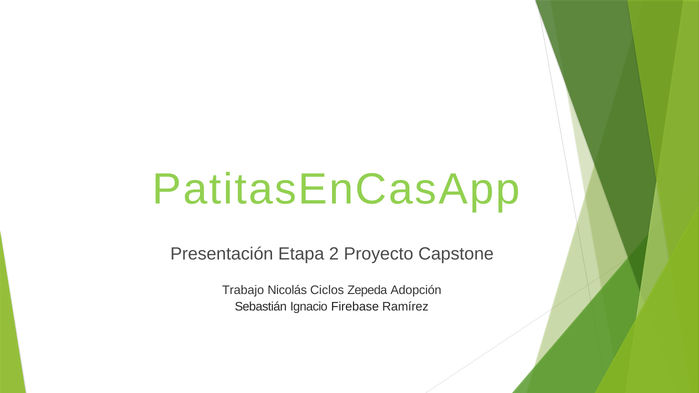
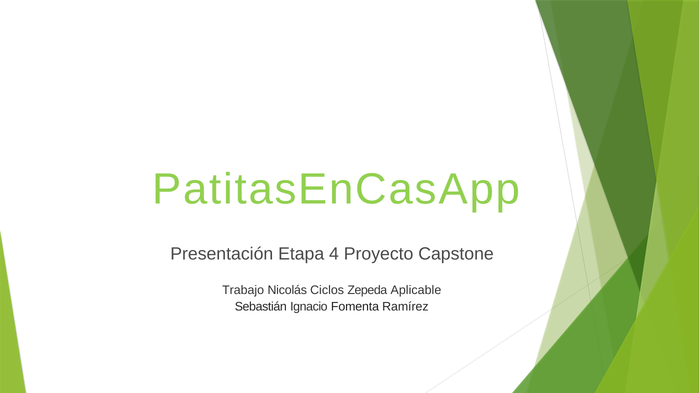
2: 2 -> 4 (334, 254)
Adopción: Adopción -> Aplicable (416, 290)
Firebase: Firebase -> Fomenta (355, 307)
